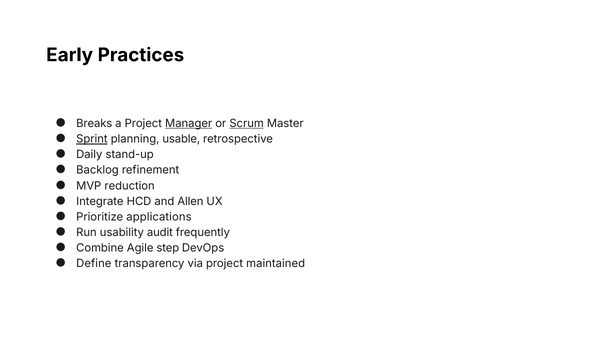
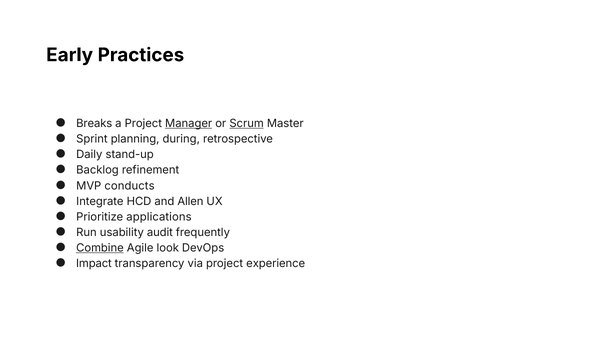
Sprint underline: present -> none (92, 139)
usable: usable -> during (181, 139)
reduction: reduction -> conducts (130, 186)
Combine underline: none -> present (100, 248)
step: step -> look (168, 248)
Define: Define -> Impact (94, 263)
maintained: maintained -> experience (276, 263)
